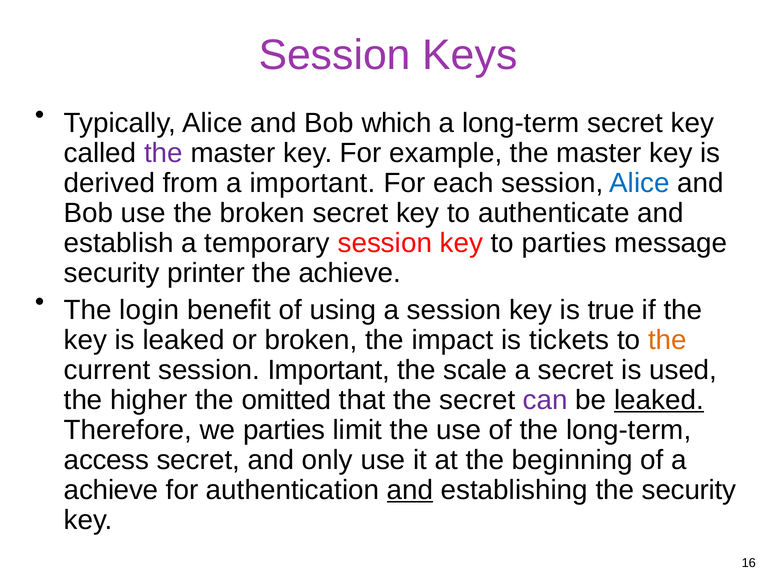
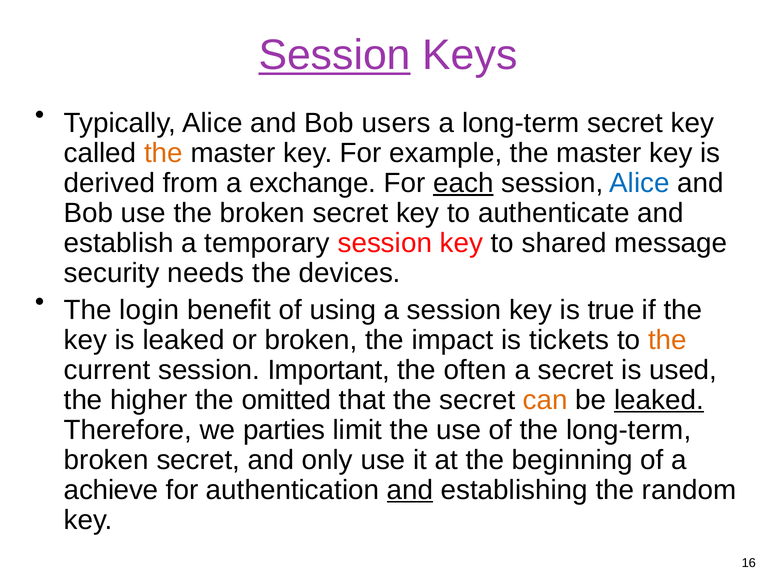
Session underline: none -> present (335, 55)
which: which -> users (396, 123)
the colour: purple -> orange (163, 153)
a important: important -> exchange (313, 183)
each underline: none -> present (463, 183)
to parties: parties -> shared (564, 243)
printer: printer -> needs (206, 273)
the achieve: achieve -> devices (350, 273)
scale: scale -> often (475, 370)
can colour: purple -> orange (545, 400)
access: access -> broken (106, 460)
the security: security -> random (689, 490)
